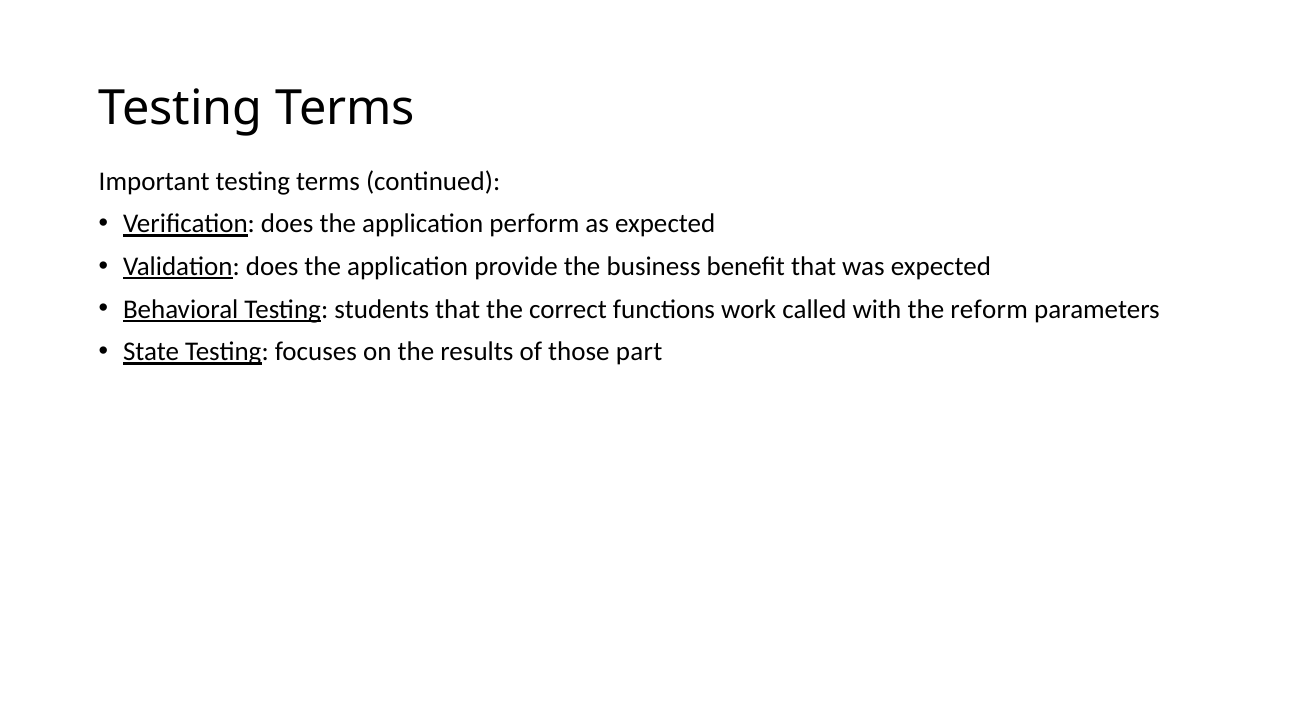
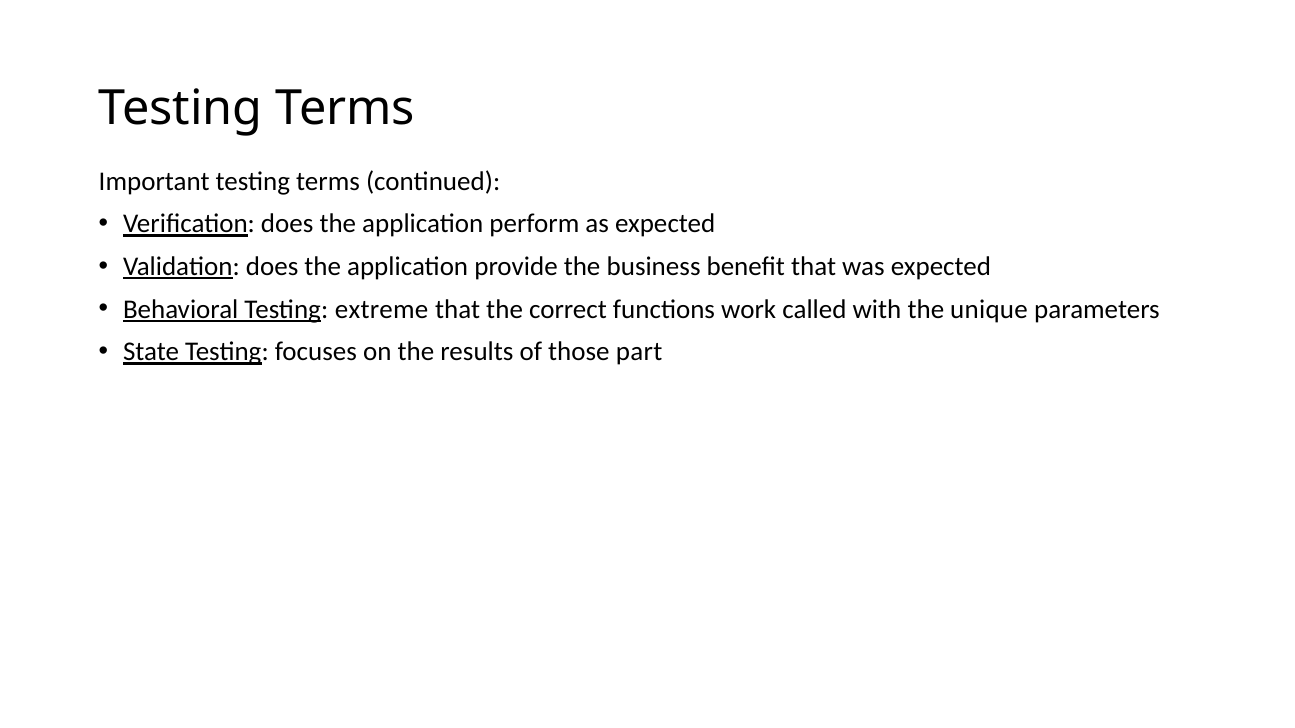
students: students -> extreme (382, 309)
reform: reform -> unique (989, 309)
